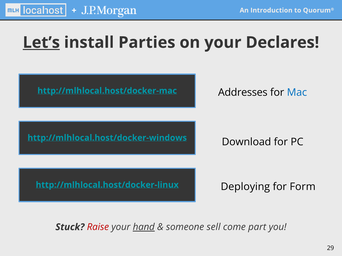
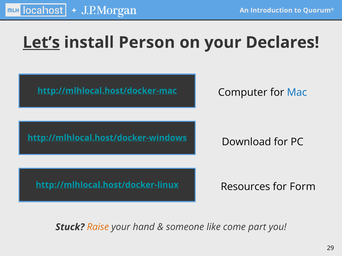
Parties: Parties -> Person (147, 43)
Addresses: Addresses -> Computer (243, 93)
Deploying: Deploying -> Resources (245, 187)
Raise colour: red -> orange (98, 227)
hand underline: present -> none (144, 227)
sell: sell -> like (214, 227)
